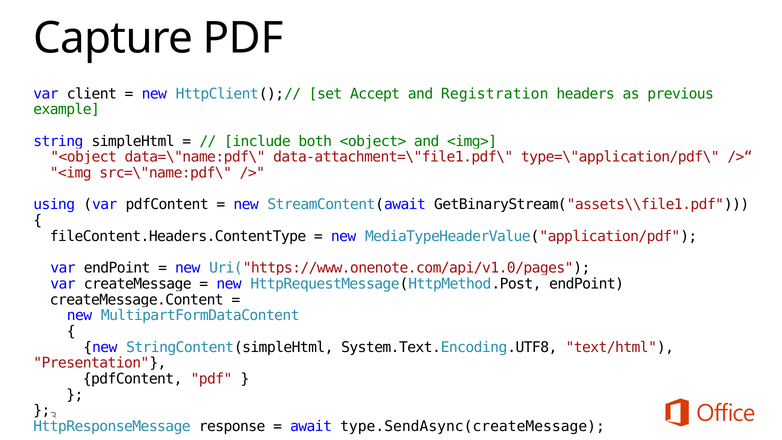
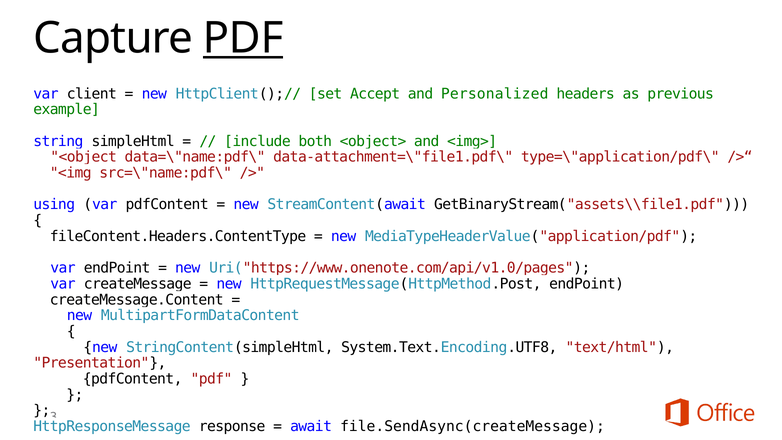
PDF underline: none -> present (243, 38)
Registration: Registration -> Personalized (495, 94)
type.SendAsync(createMessage: type.SendAsync(createMessage -> file.SendAsync(createMessage (473, 426)
